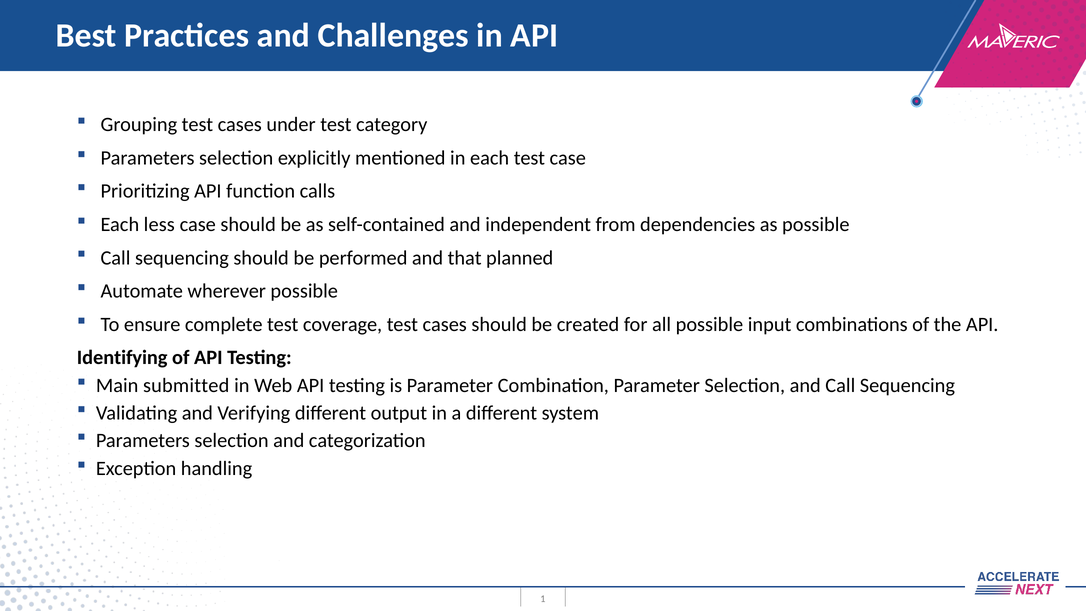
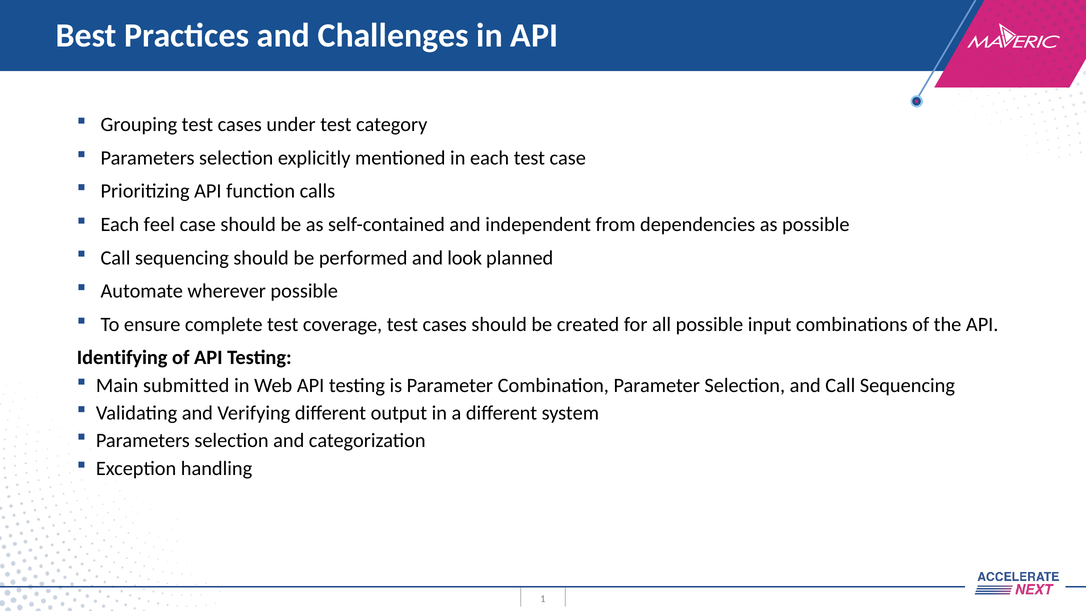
less: less -> feel (159, 224)
that: that -> look (465, 258)
